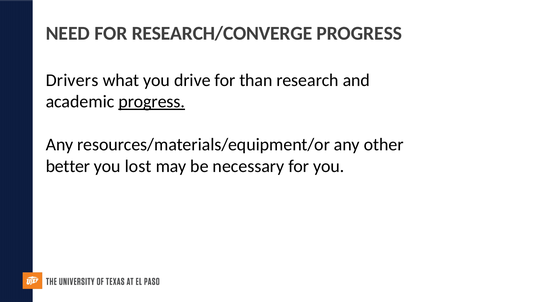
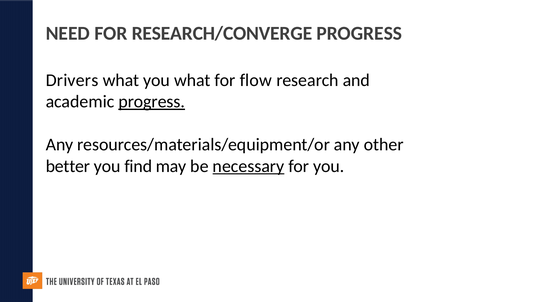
you drive: drive -> what (192, 80)
than: than -> flow (256, 80)
lost: lost -> find (138, 166)
necessary underline: none -> present (248, 166)
